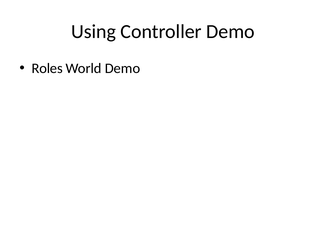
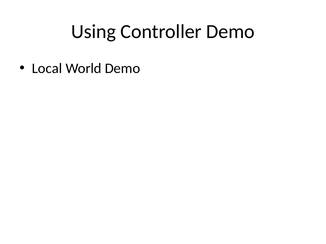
Roles: Roles -> Local (47, 68)
